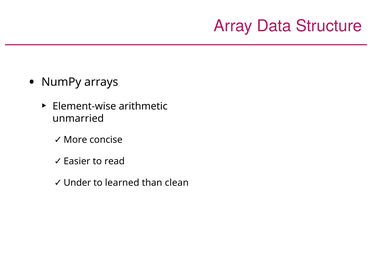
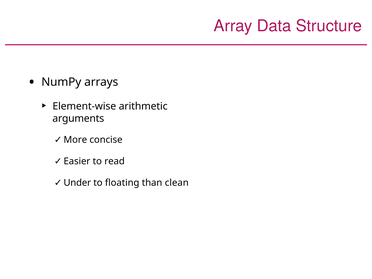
unmarried: unmarried -> arguments (78, 118)
learned: learned -> floating (122, 183)
